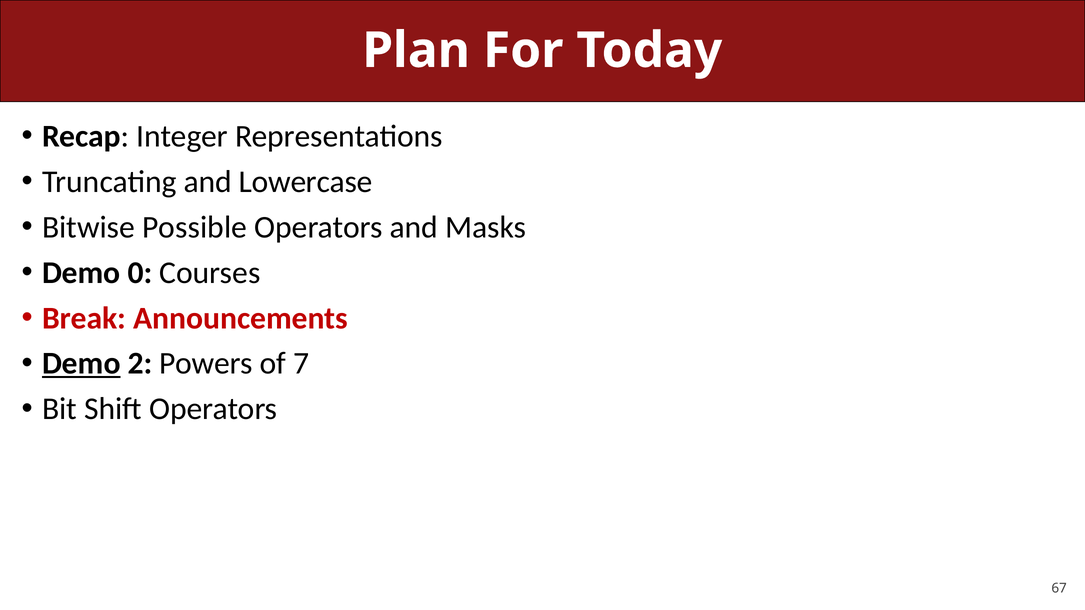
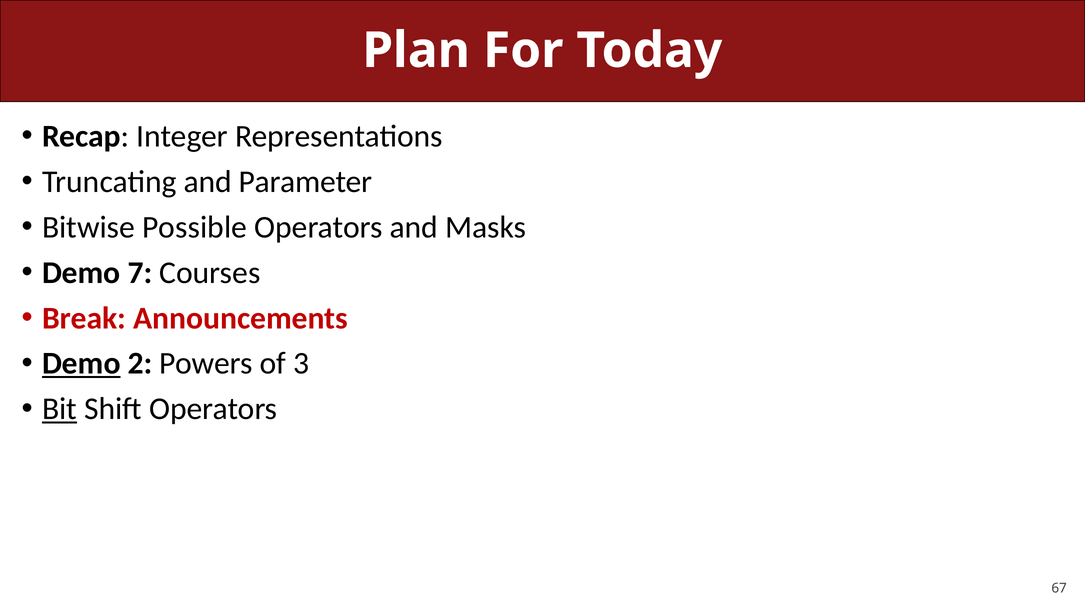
Lowercase: Lowercase -> Parameter (306, 182)
0: 0 -> 7 (140, 273)
7: 7 -> 3 (301, 364)
Bit underline: none -> present (60, 409)
